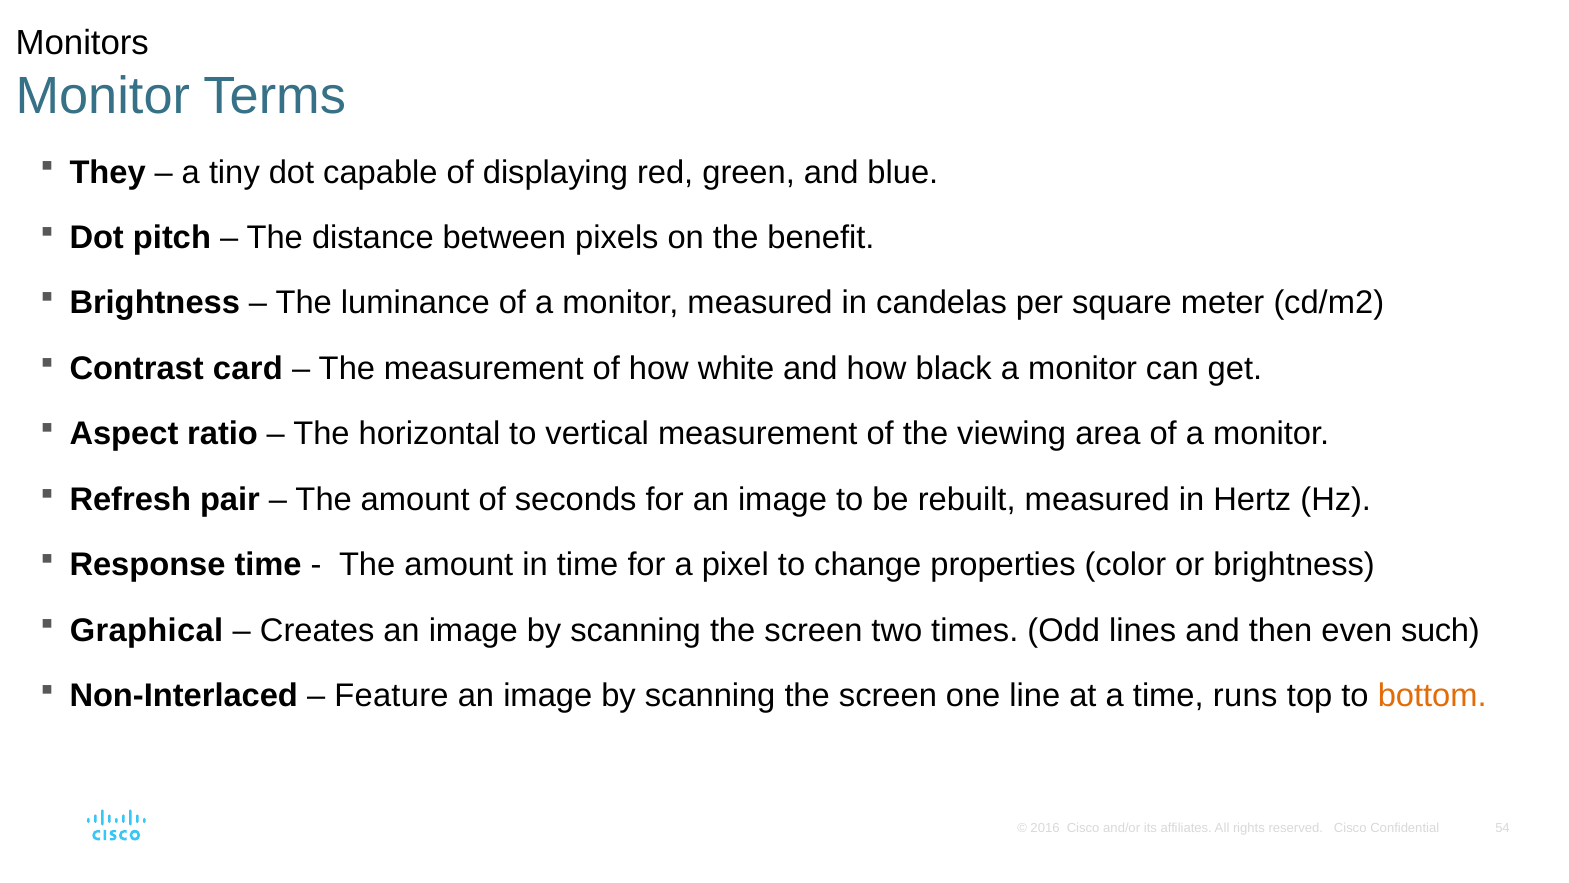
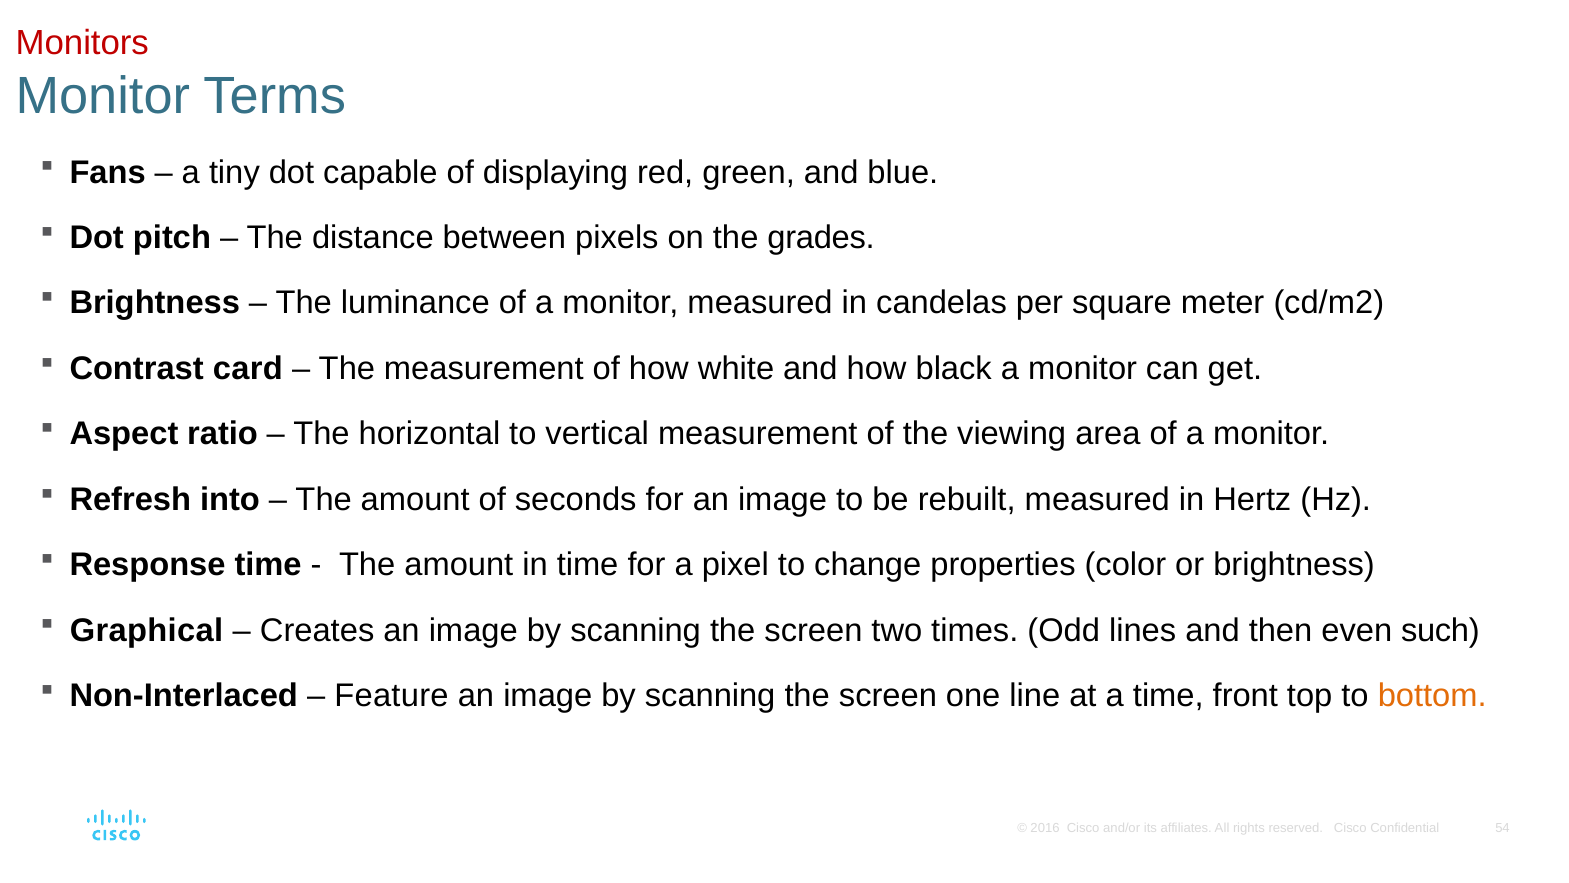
Monitors colour: black -> red (82, 43)
They: They -> Fans (108, 172)
benefit: benefit -> grades (821, 238)
pair: pair -> into (230, 499)
runs: runs -> front (1245, 696)
